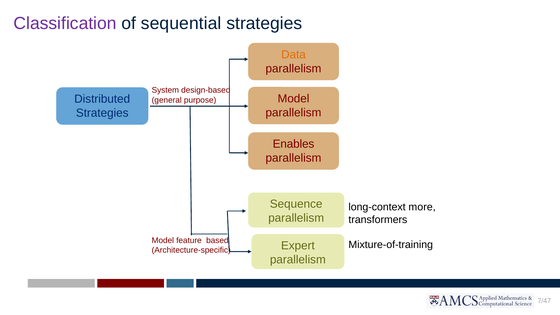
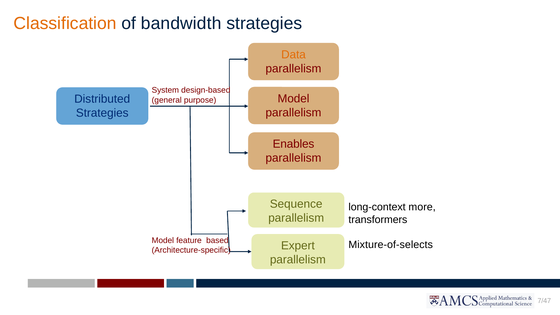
Classification colour: purple -> orange (65, 23)
sequential: sequential -> bandwidth (181, 23)
Mixture-of-training: Mixture-of-training -> Mixture-of-selects (391, 245)
